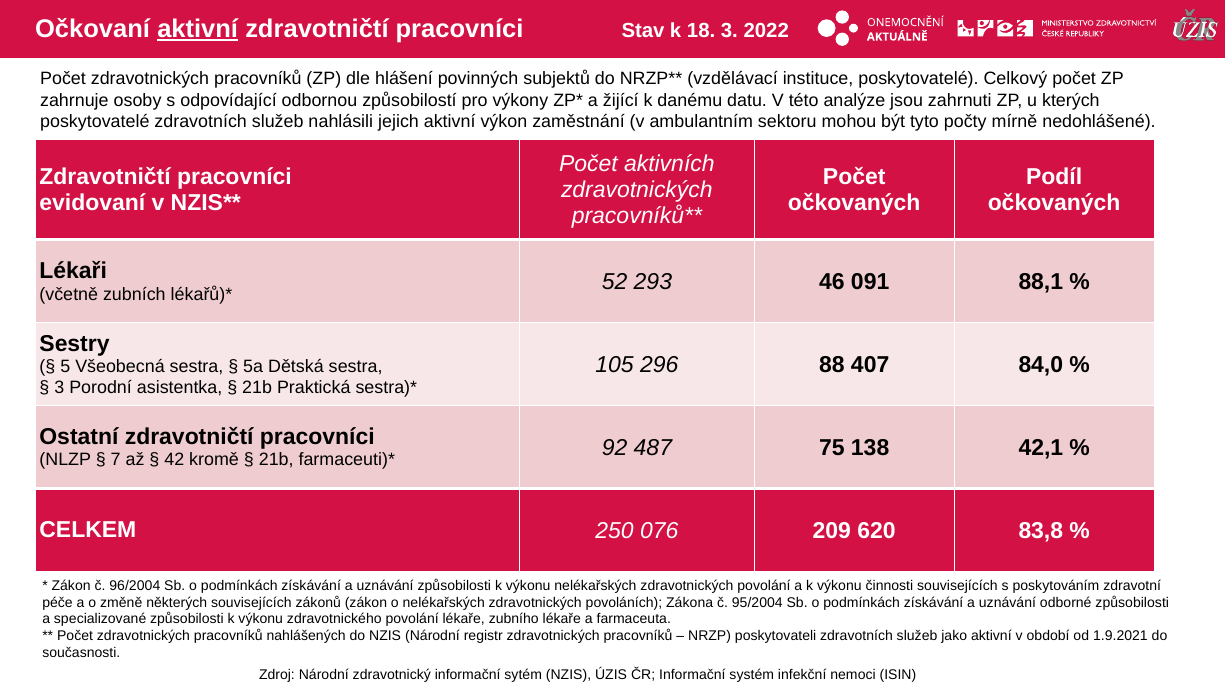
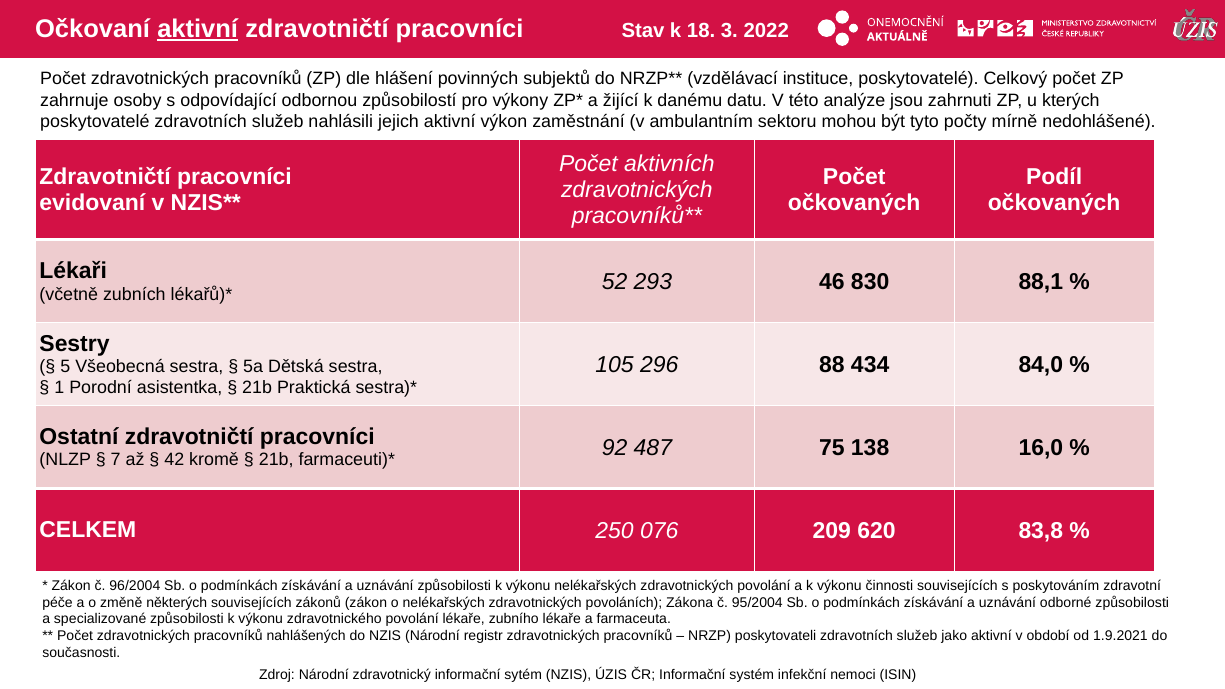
091: 091 -> 830 (870, 282)
407: 407 -> 434 (870, 365)
3: 3 -> 1 (59, 387)
42,1: 42,1 -> 16,0 (1041, 448)
